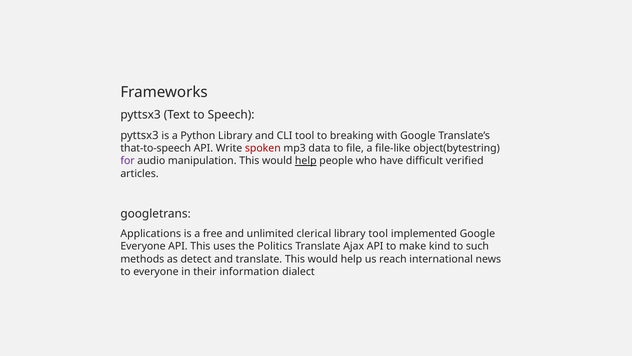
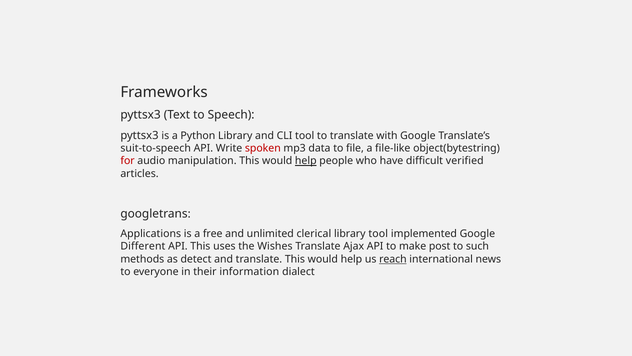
to breaking: breaking -> translate (352, 135)
that-to-speech: that-to-speech -> suit-to-speech (156, 148)
for colour: purple -> red (128, 161)
Everyone: Everyone -> Different (143, 246)
Politics: Politics -> Wishes (275, 246)
kind: kind -> post (440, 246)
reach underline: none -> present (393, 259)
